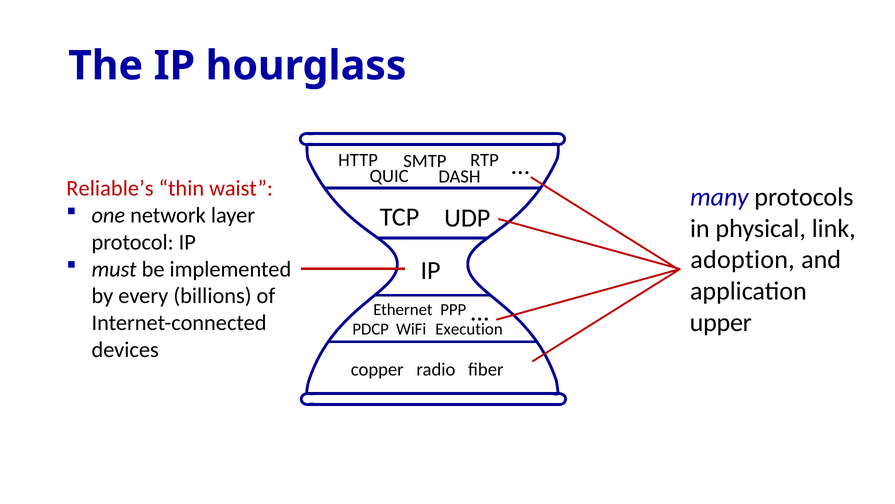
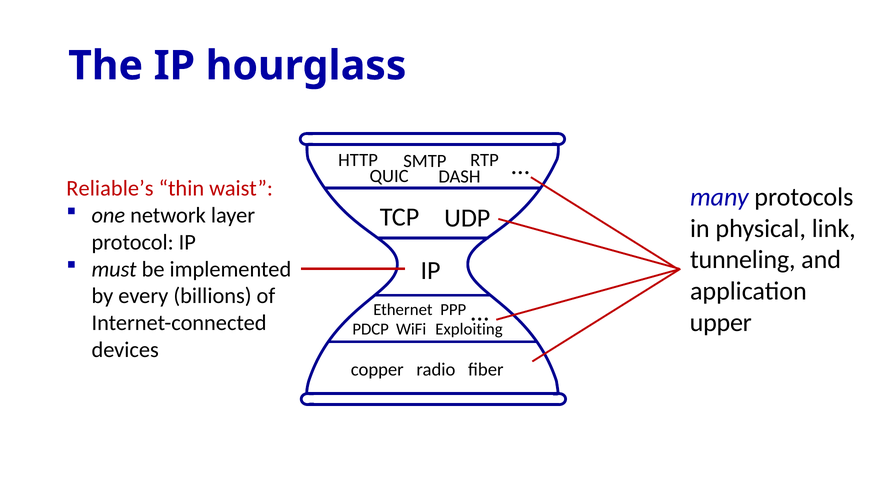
adoption: adoption -> tunneling (743, 259)
Execution: Execution -> Exploiting (469, 329)
